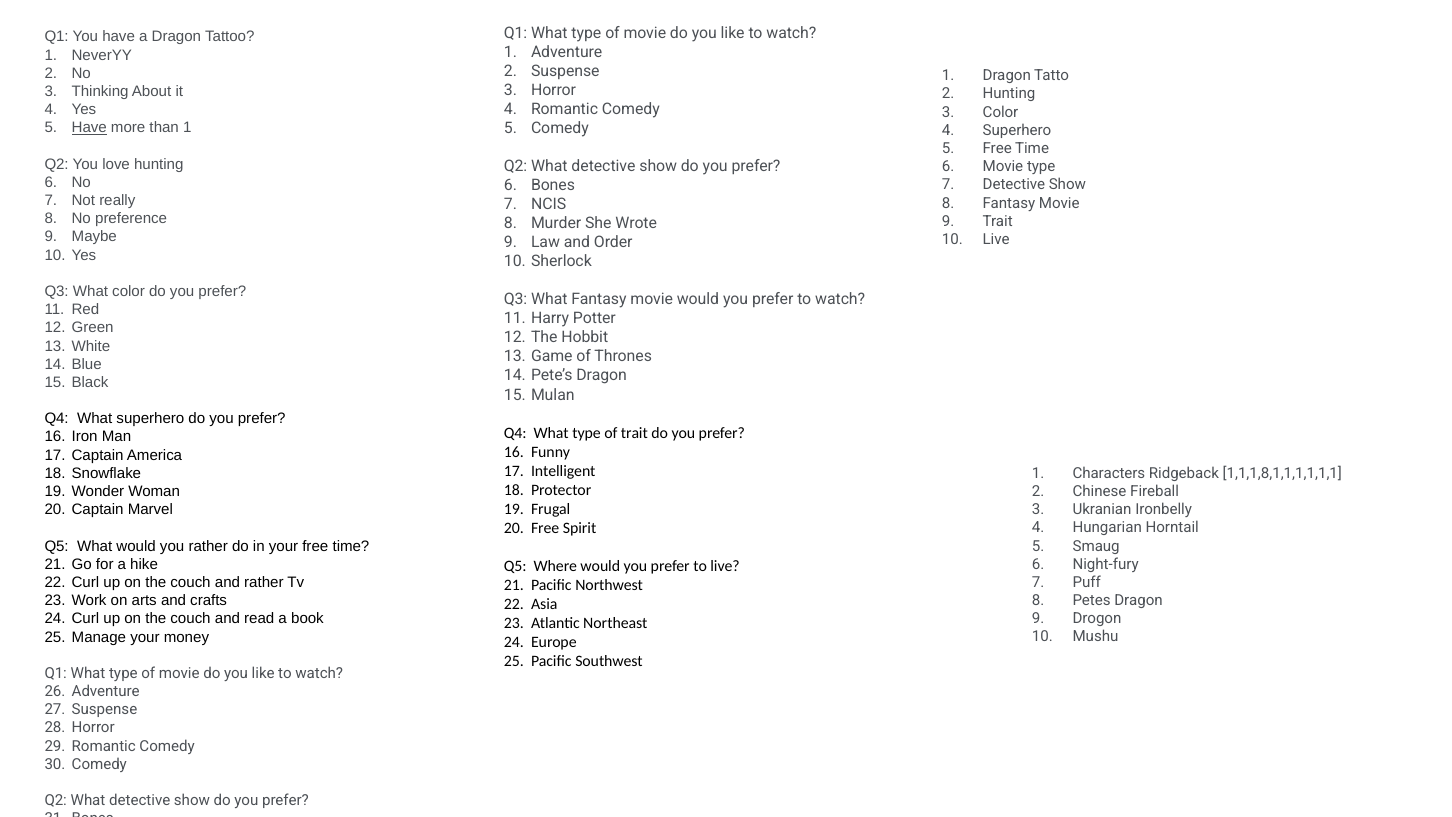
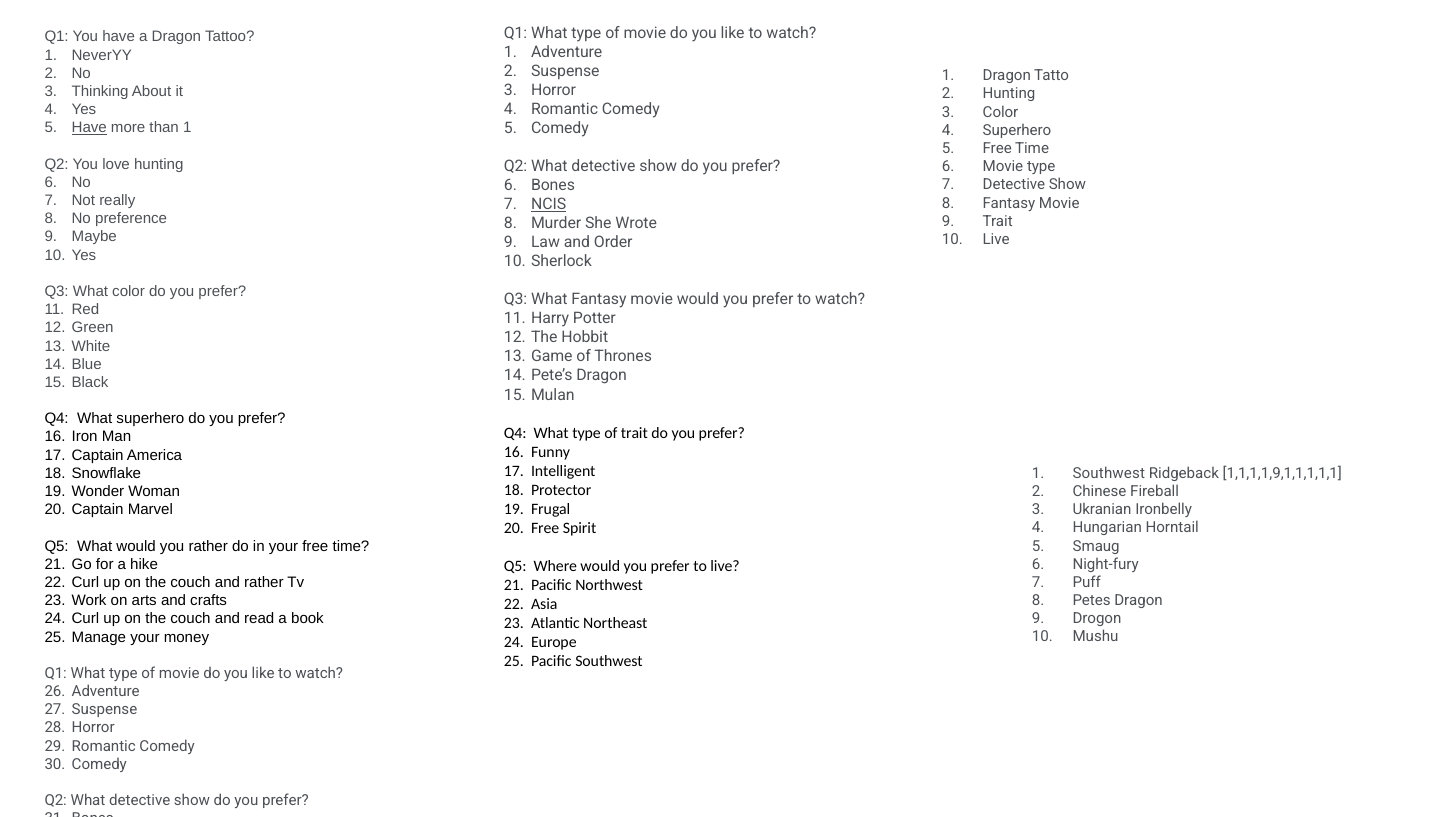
NCIS underline: none -> present (549, 204)
1 Characters: Characters -> Southwest (1109, 473)
1,1,1,8,1,1,1,1,1,1: 1,1,1,8,1,1,1,1,1,1 -> 1,1,1,1,9,1,1,1,1,1 (1282, 473)
